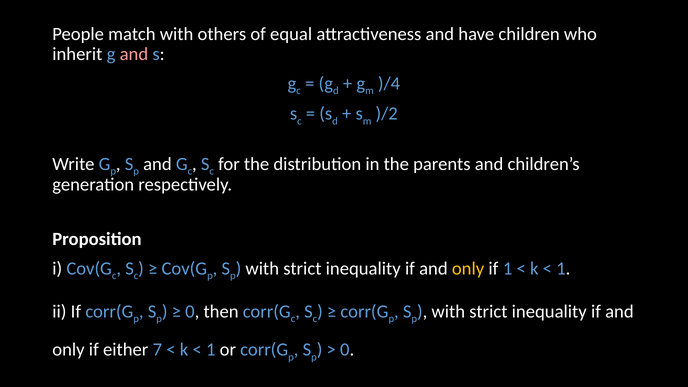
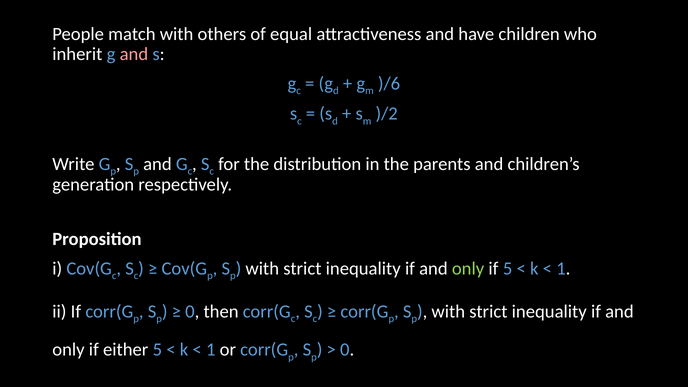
)/4: )/4 -> )/6 (389, 84)
only colour: yellow -> light green (468, 269)
if 1: 1 -> 5 (508, 269)
either 7: 7 -> 5 (157, 350)
